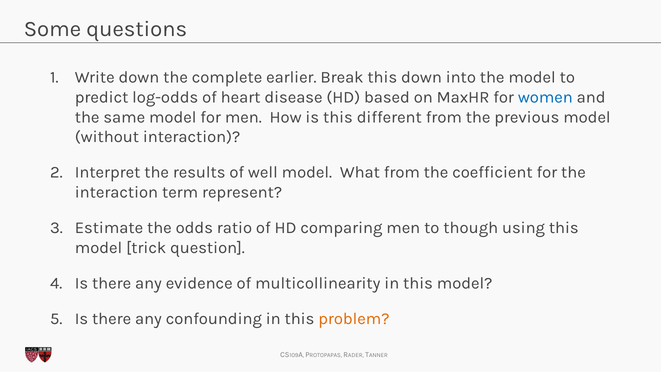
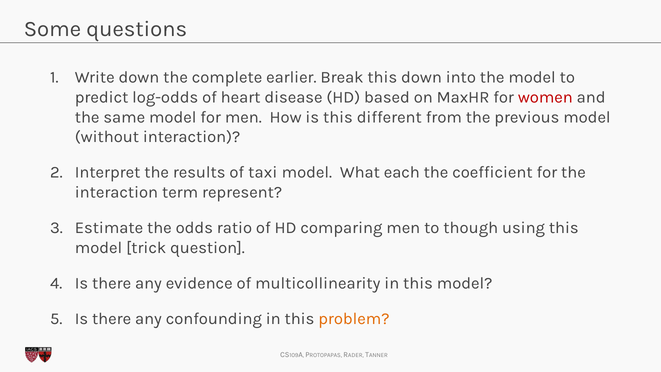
women colour: blue -> red (545, 97)
well: well -> taxi (263, 172)
What from: from -> each (402, 172)
